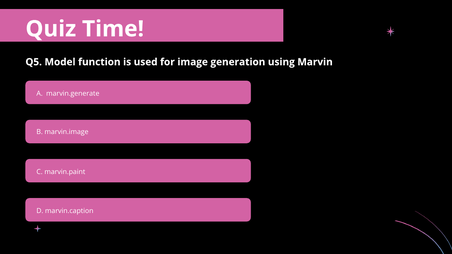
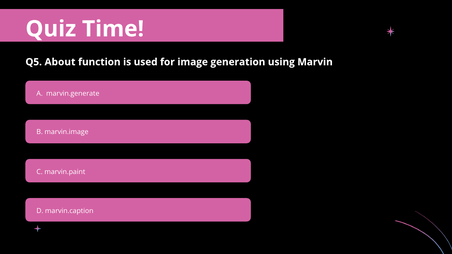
Model: Model -> About (60, 62)
